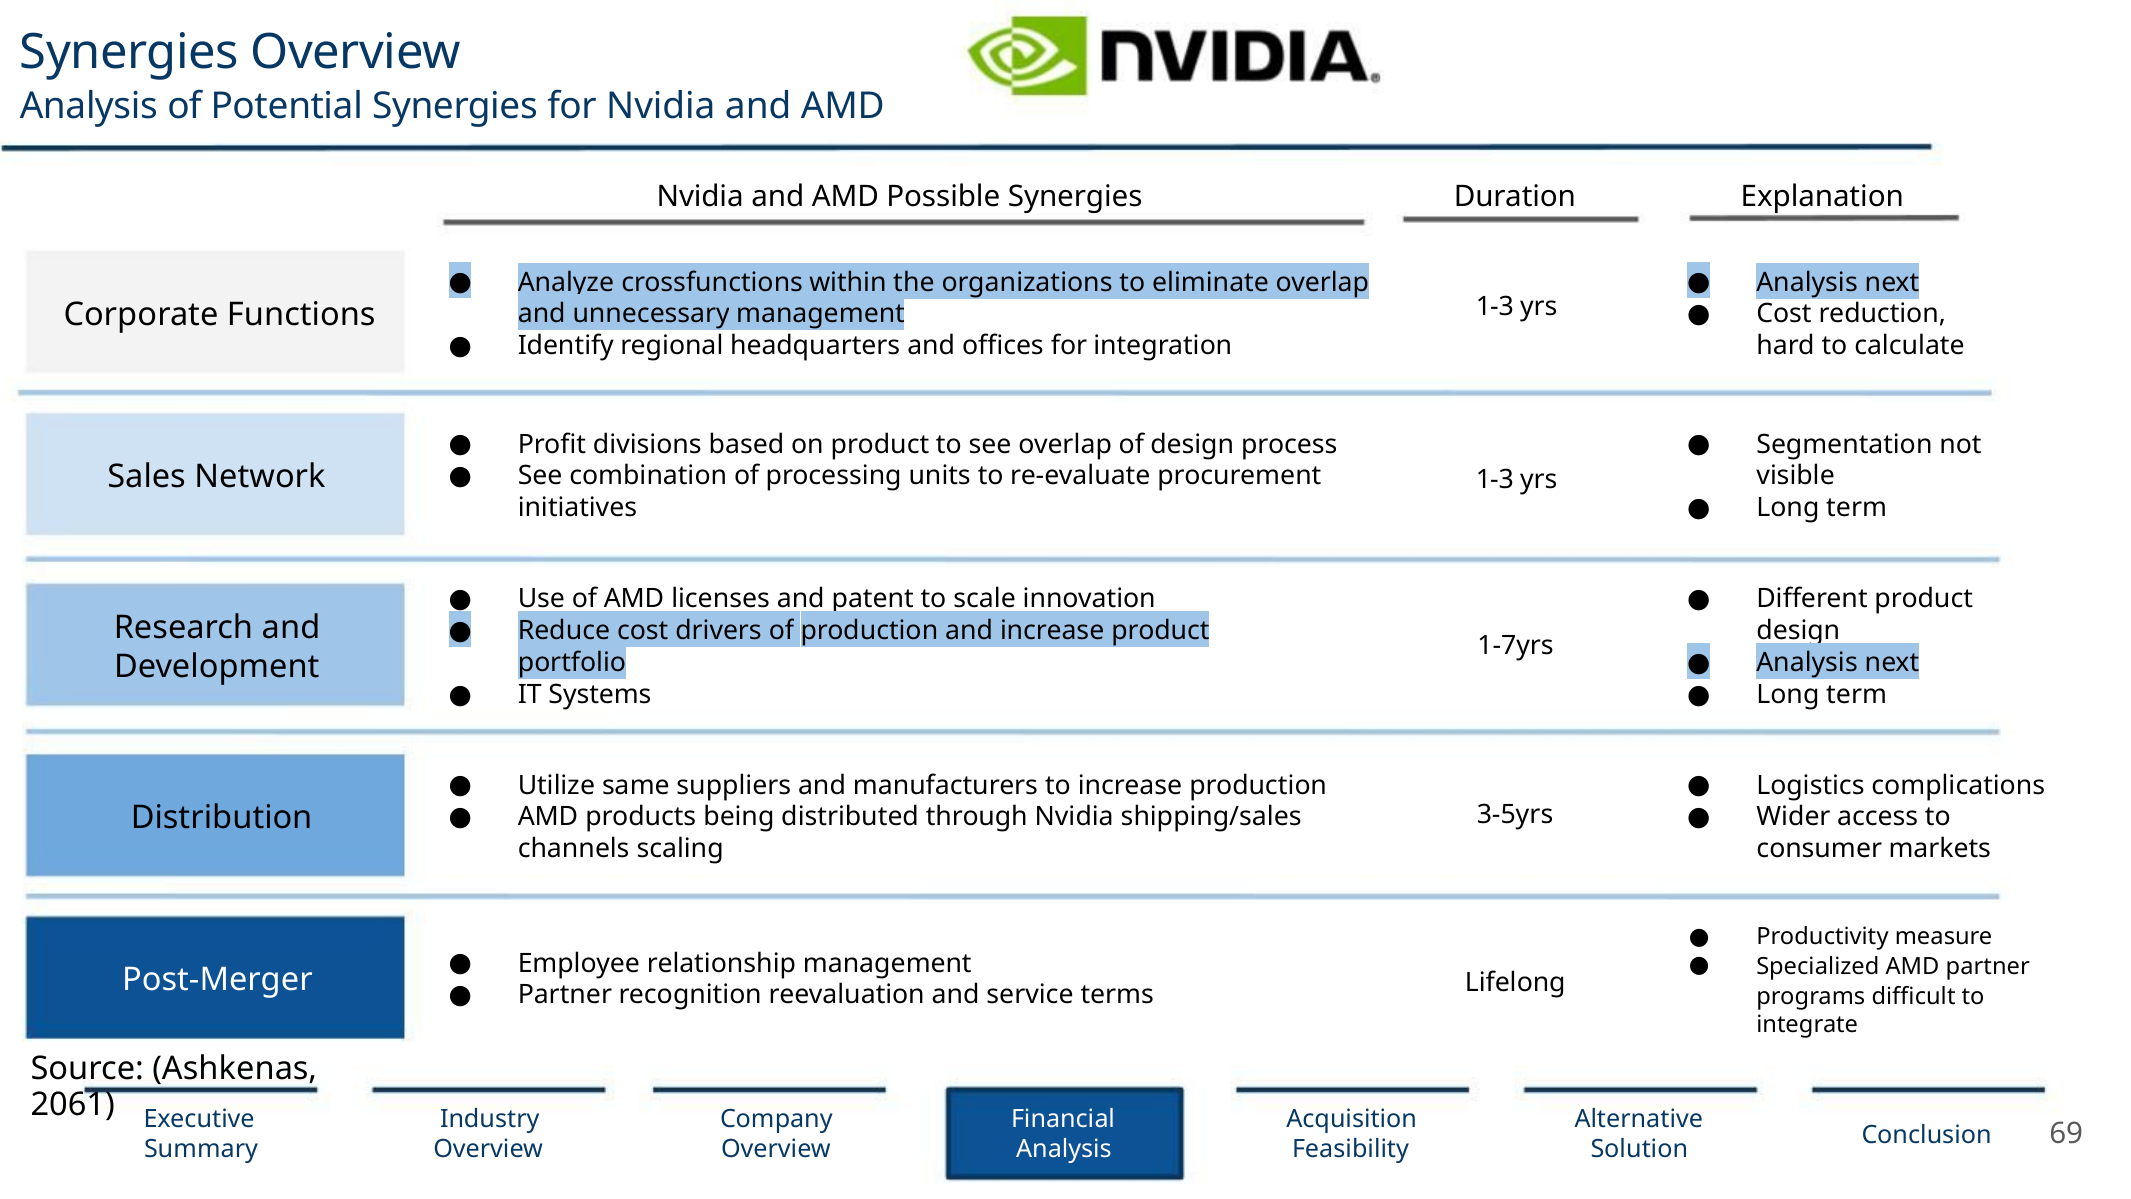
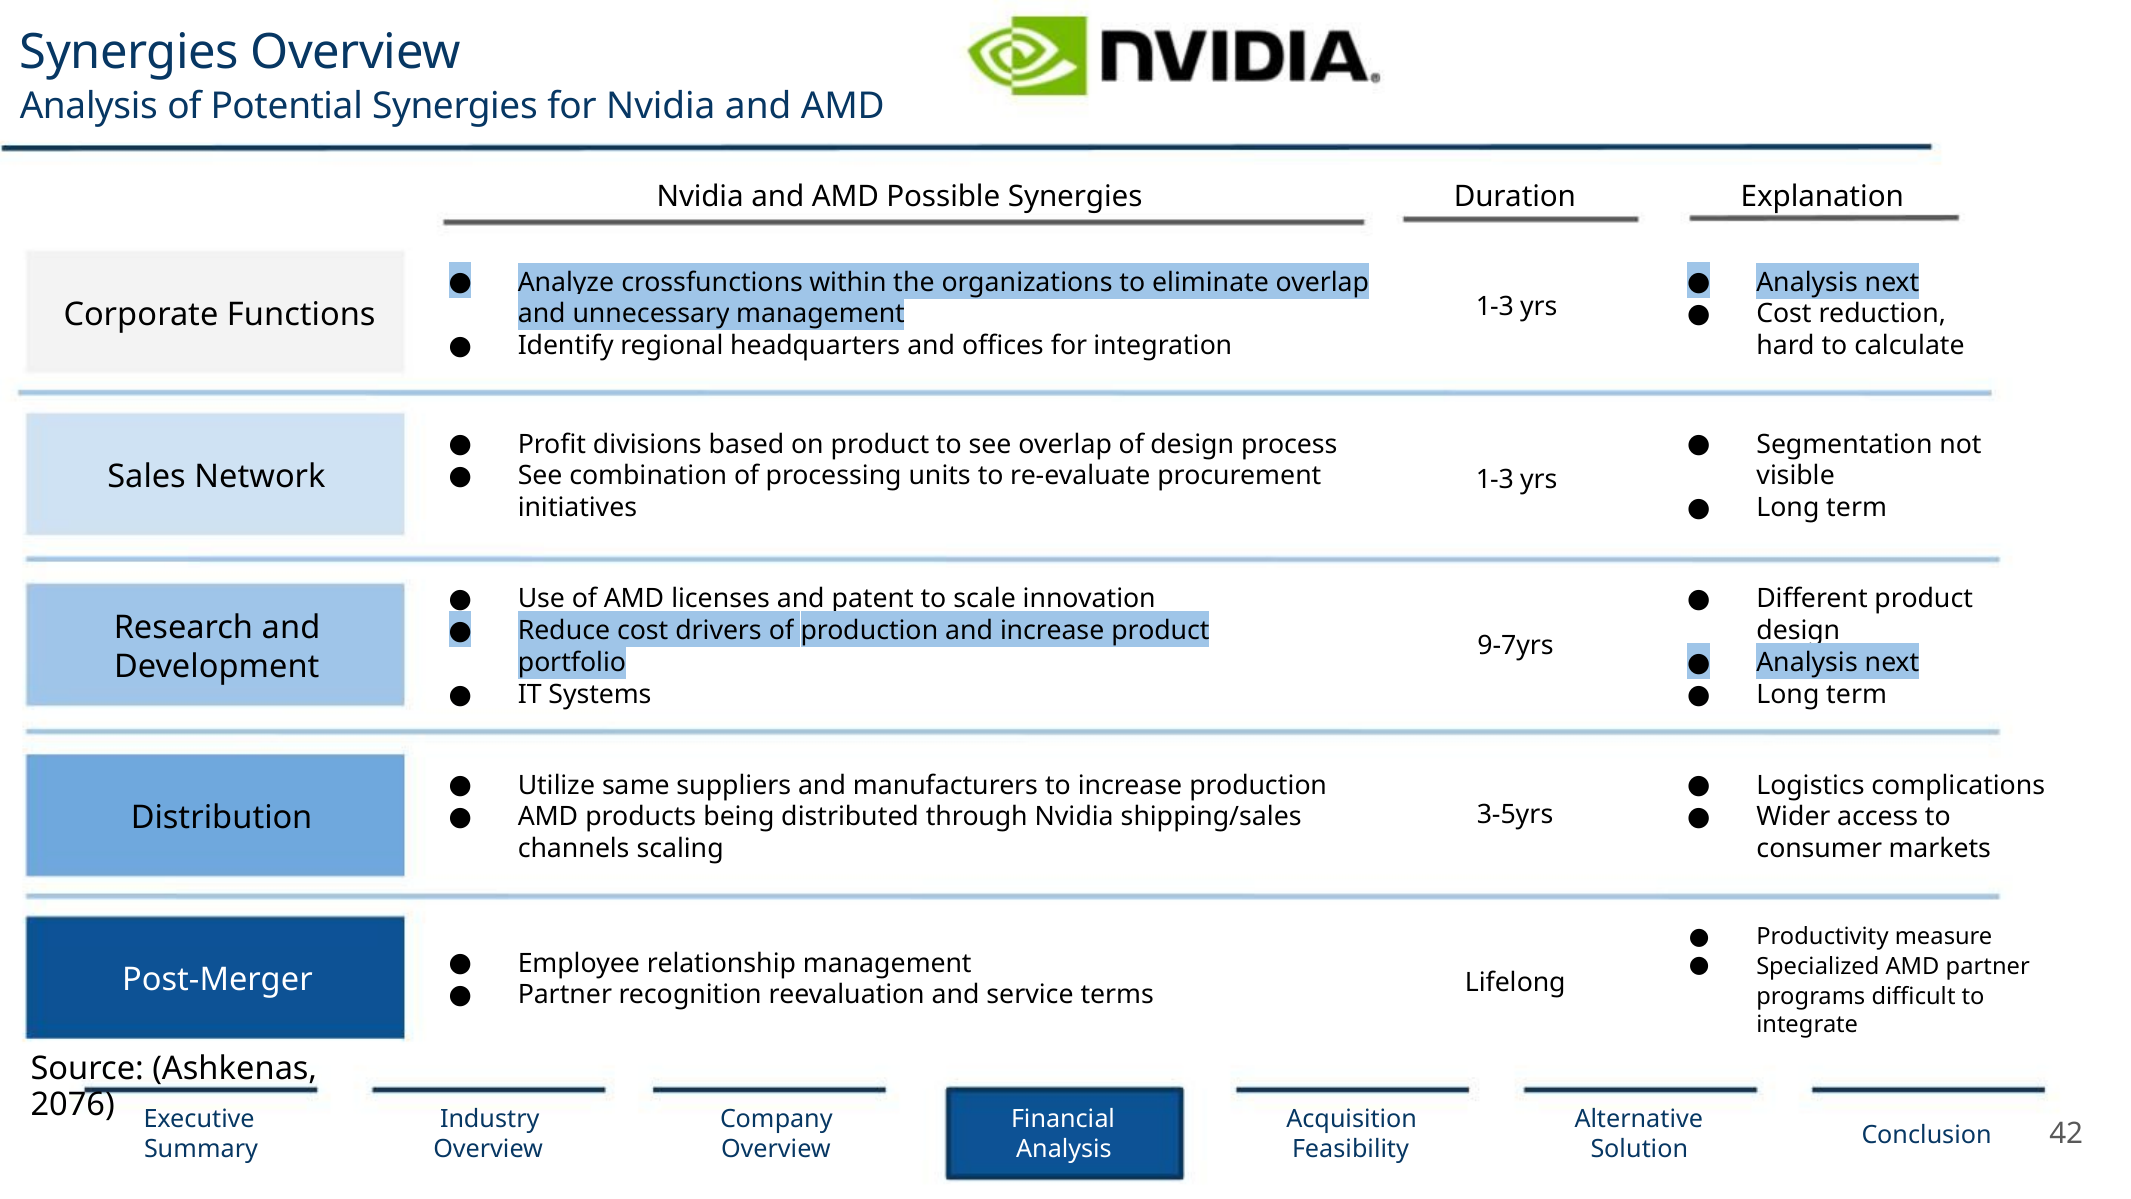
1-7yrs: 1-7yrs -> 9-7yrs (1515, 646)
2061: 2061 -> 2076 (73, 1104)
69: 69 -> 42 (2066, 1134)
